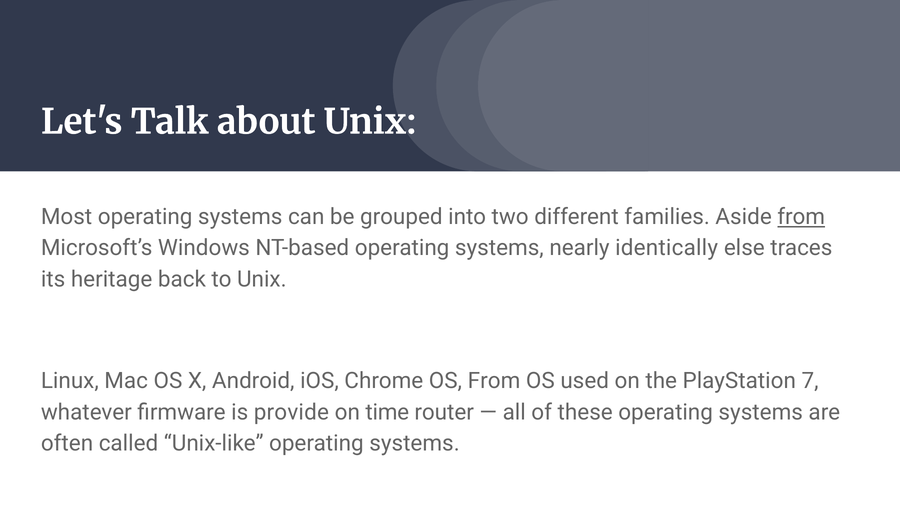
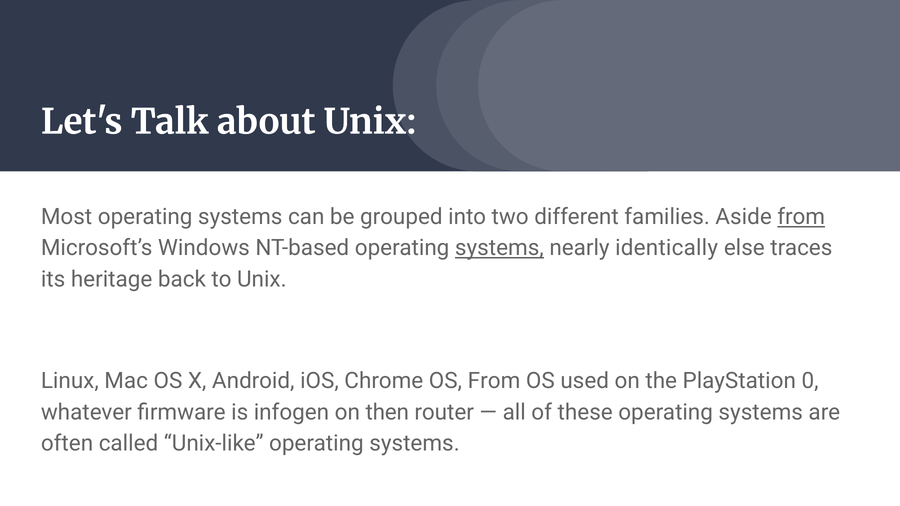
systems underline: none -> present (499, 248)
7: 7 -> 0 (810, 381)
provide: provide -> infogen (291, 412)
time: time -> then (387, 412)
